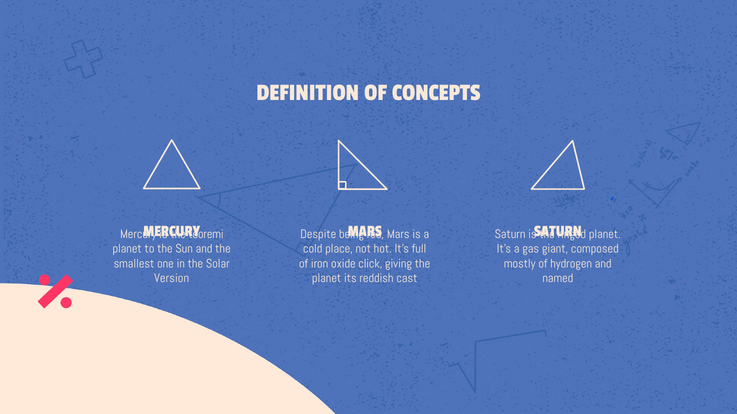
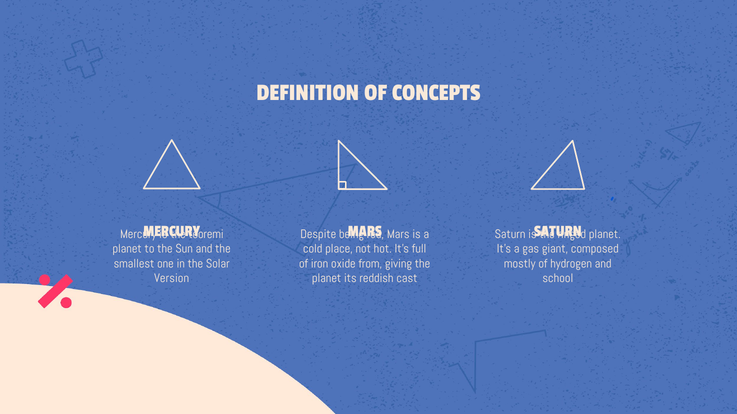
click: click -> from (370, 264)
named: named -> school (558, 279)
